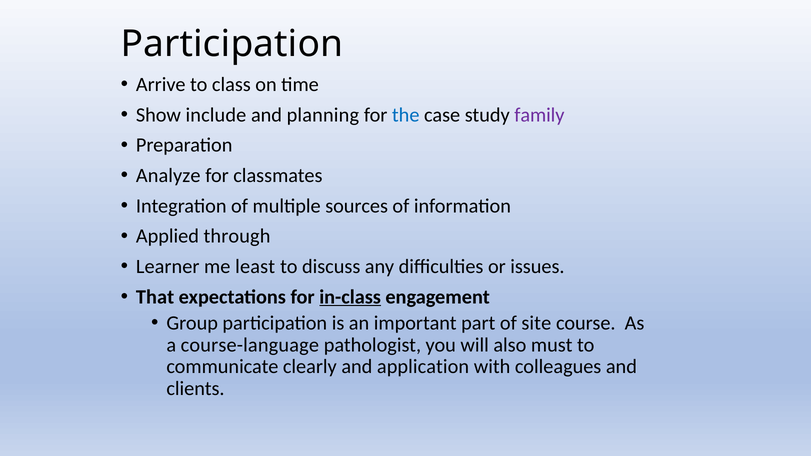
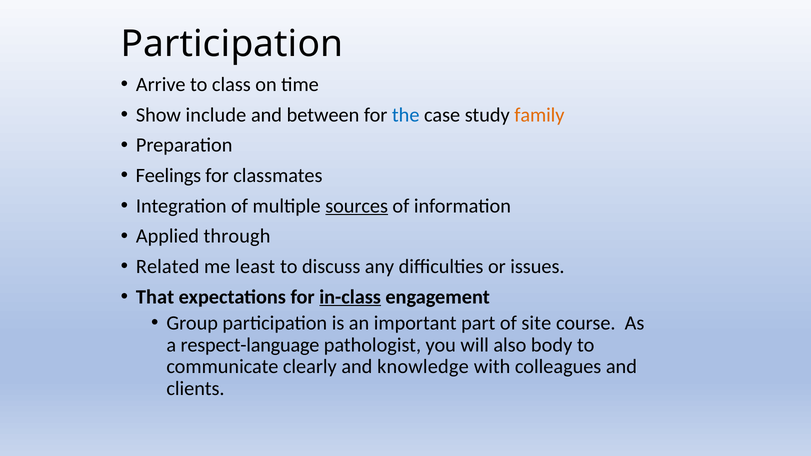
planning: planning -> between (323, 115)
family colour: purple -> orange (539, 115)
Analyze: Analyze -> Feelings (168, 176)
sources underline: none -> present (357, 206)
Learner: Learner -> Related (168, 267)
course-language: course-language -> respect-language (250, 345)
must: must -> body (552, 345)
application: application -> knowledge (423, 367)
